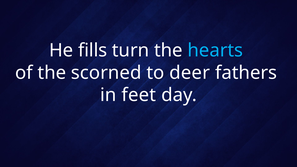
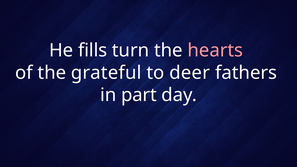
hearts colour: light blue -> pink (215, 50)
scorned: scorned -> grateful (106, 73)
feet: feet -> part (139, 95)
